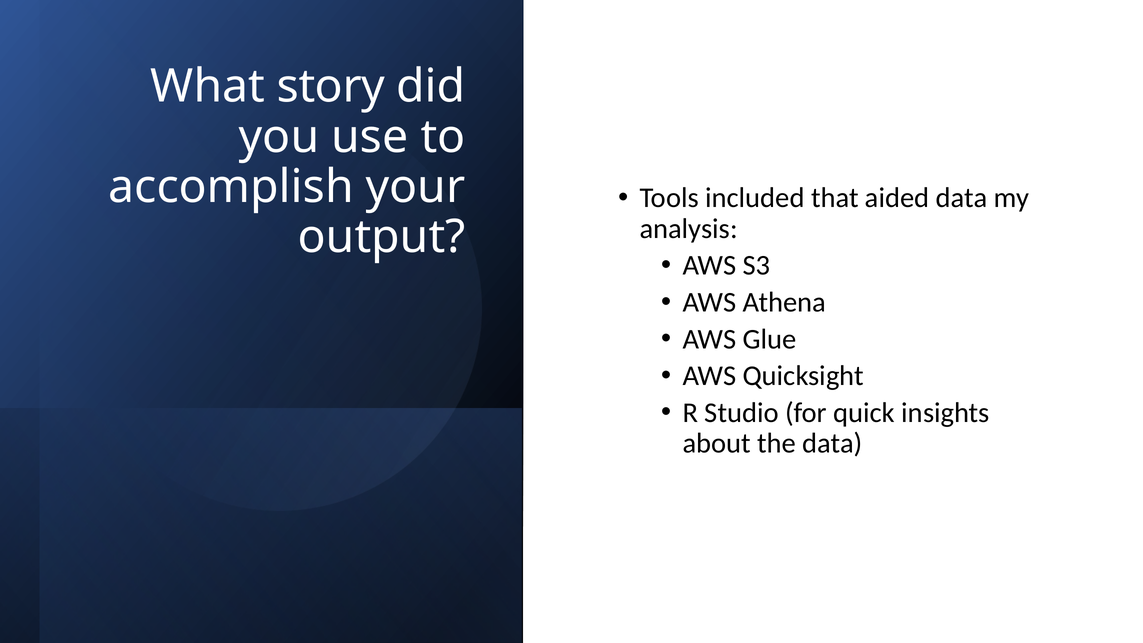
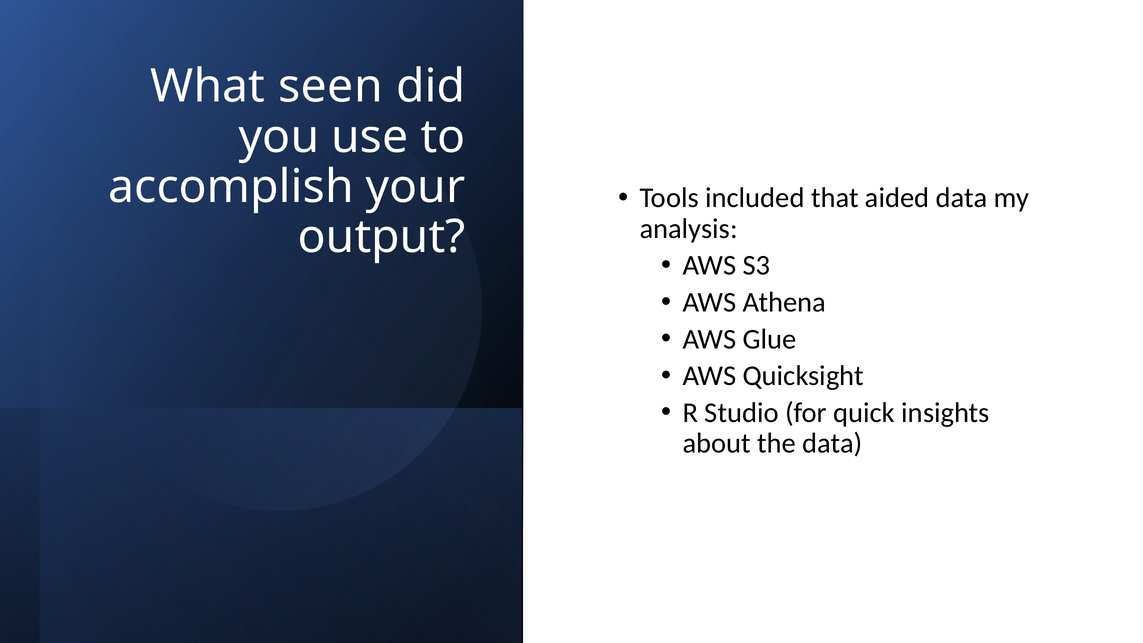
story: story -> seen (330, 87)
